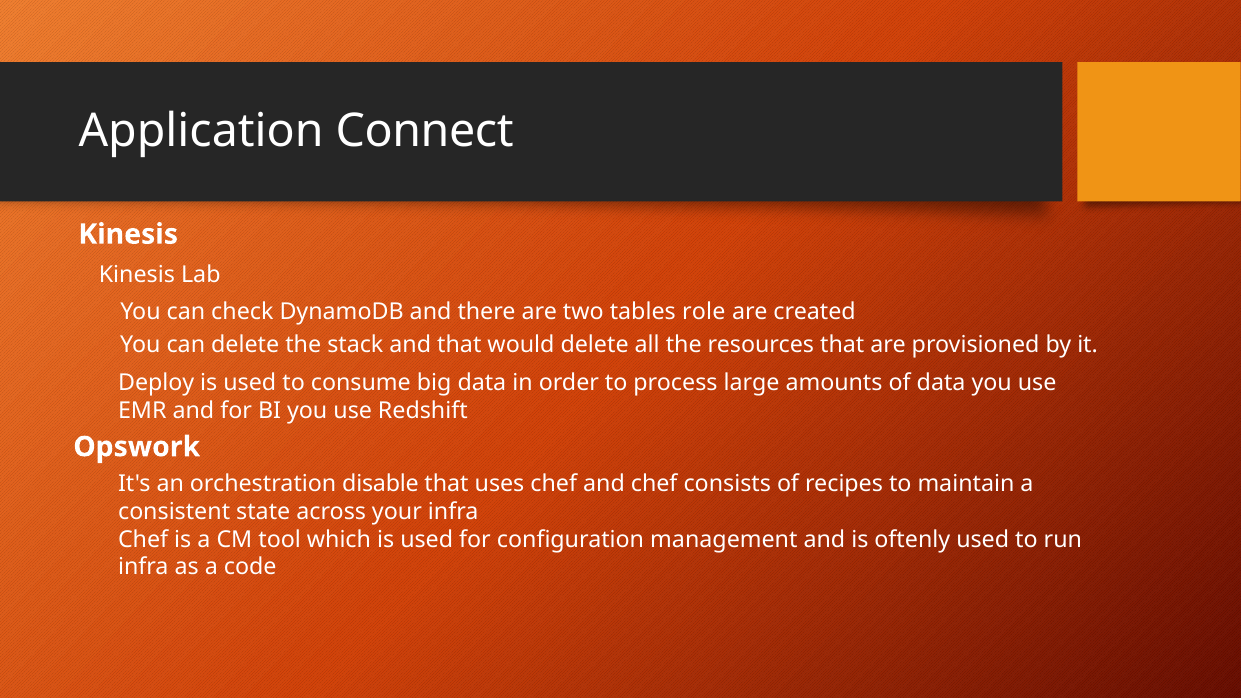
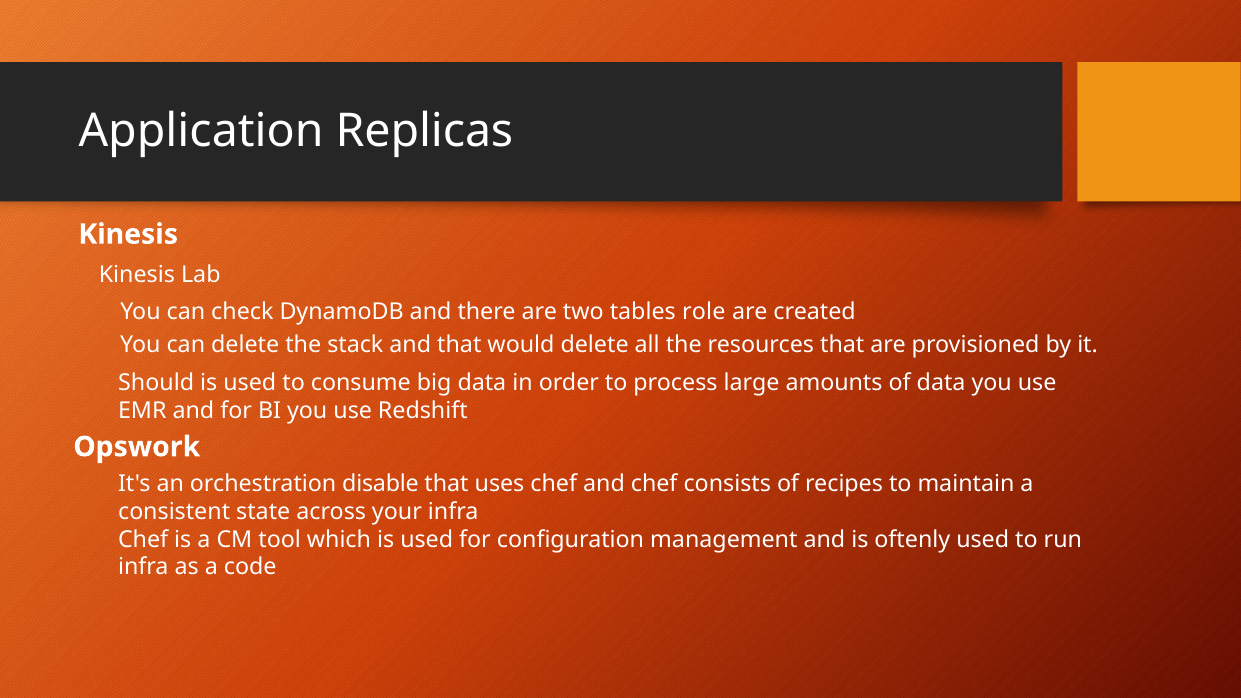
Connect: Connect -> Replicas (424, 131)
Deploy: Deploy -> Should (156, 383)
